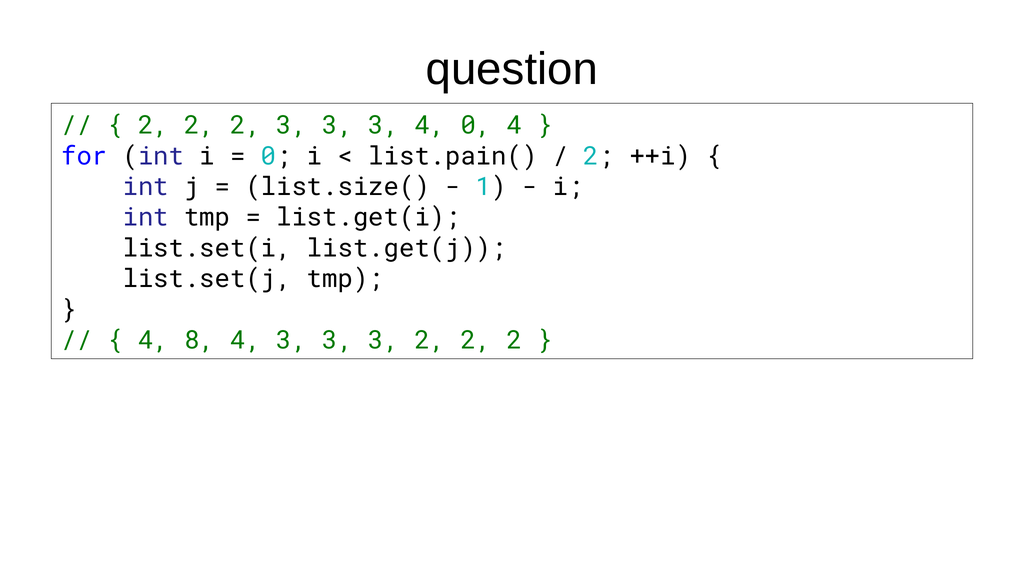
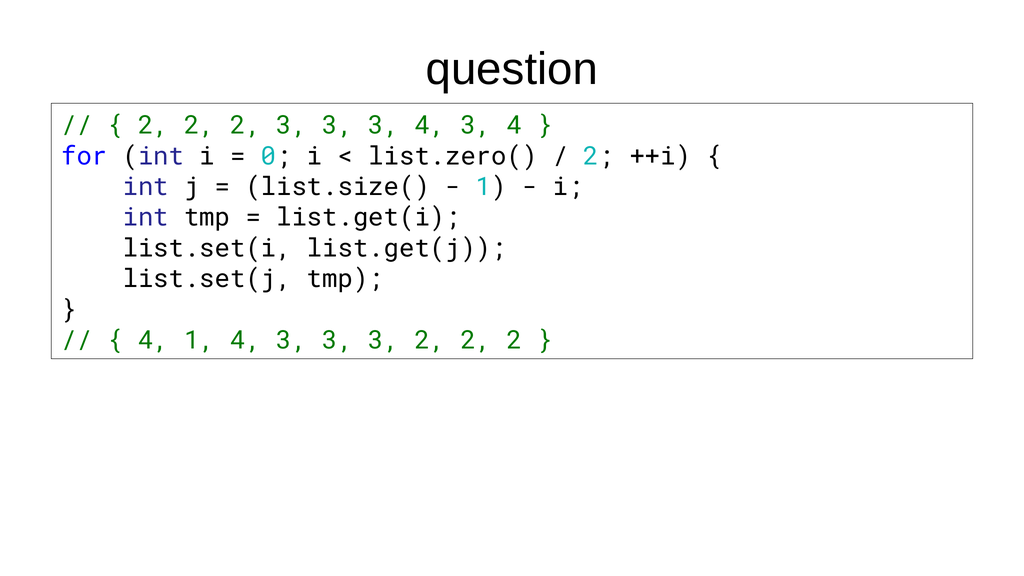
3 4 0: 0 -> 3 (476, 125)
list.pain(: list.pain( -> list.zero( (453, 156)
4 8: 8 -> 1 (199, 340)
